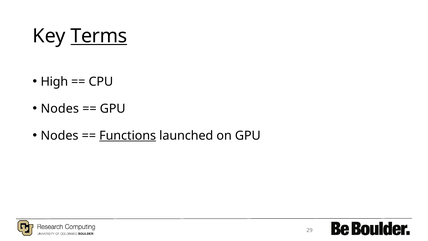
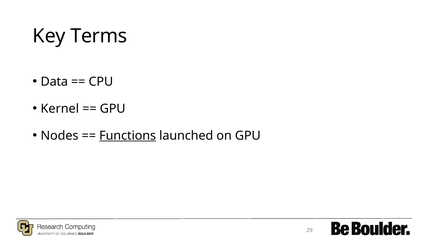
Terms underline: present -> none (99, 36)
High: High -> Data (54, 82)
Nodes: Nodes -> Kernel (60, 108)
